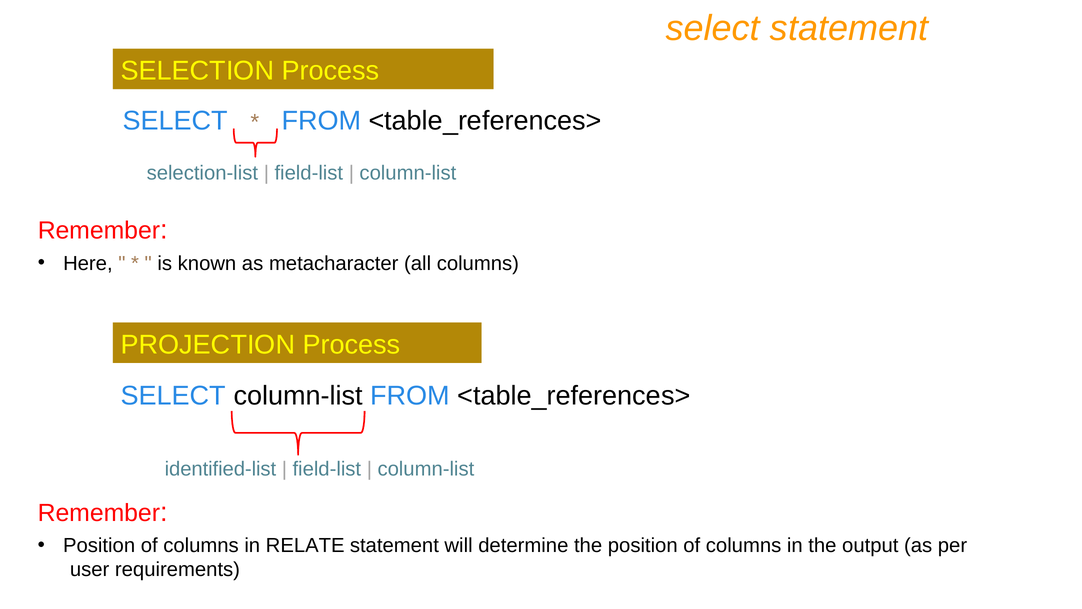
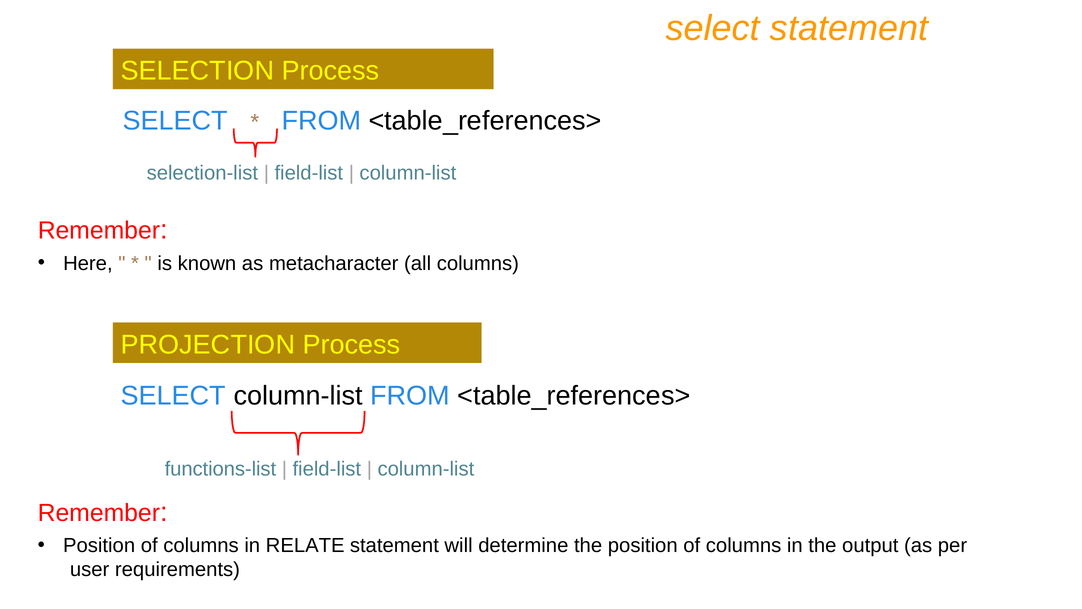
identified-list: identified-list -> functions-list (220, 469)
